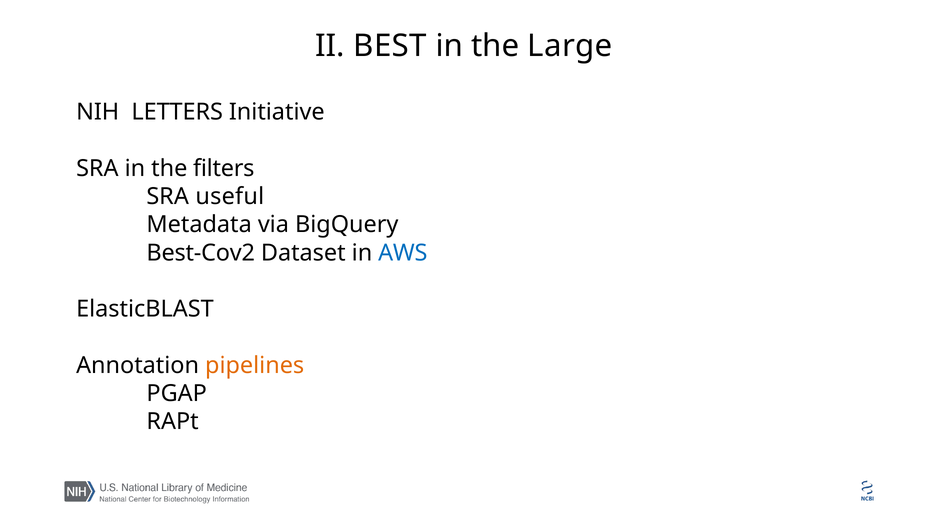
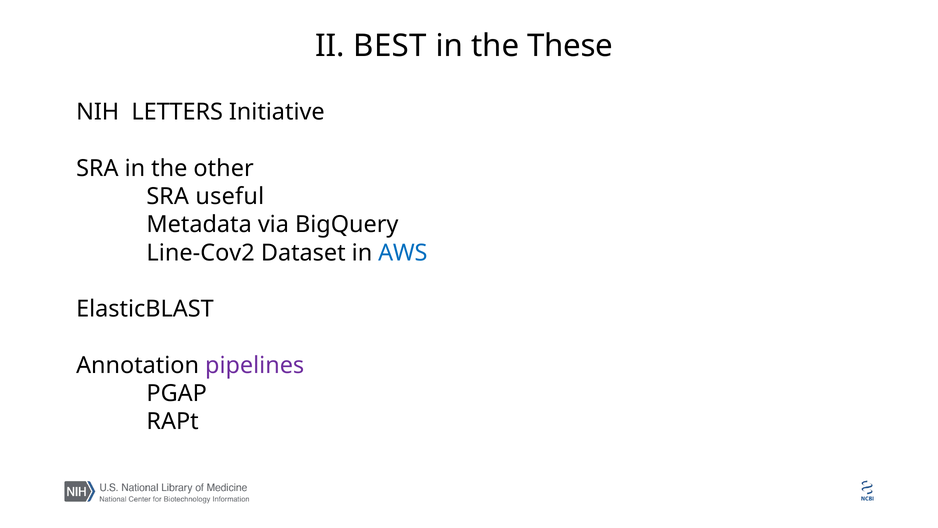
Large: Large -> These (570, 46)
filters: filters -> other (224, 168)
Best-Cov2: Best-Cov2 -> Line-Cov2 (201, 253)
pipelines colour: orange -> purple (255, 365)
